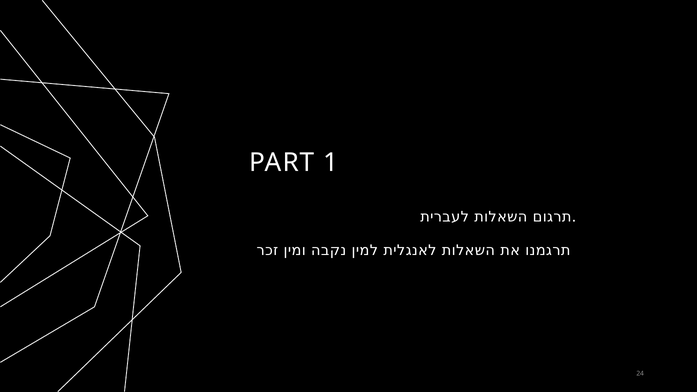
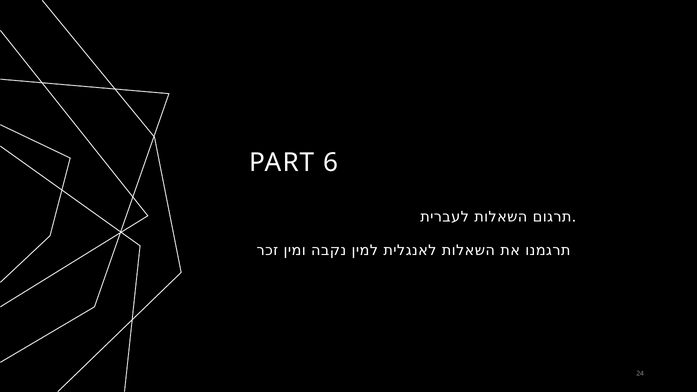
1: 1 -> 6 (331, 163)
